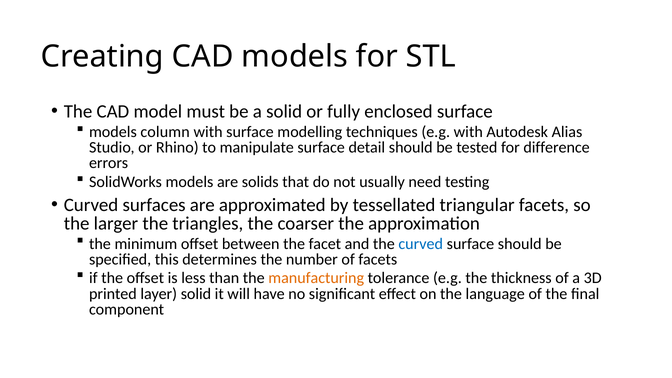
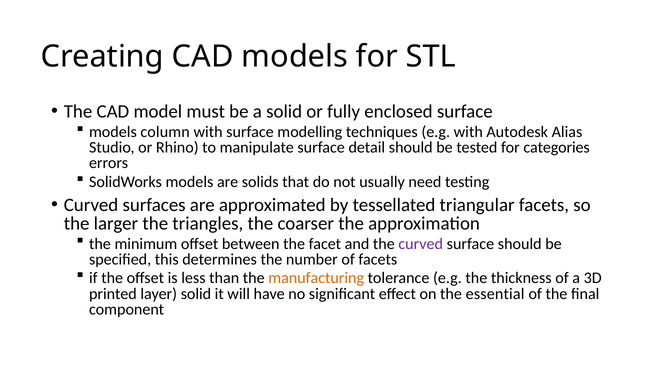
difference: difference -> categories (557, 148)
curved colour: blue -> purple (421, 244)
language: language -> essential (495, 294)
